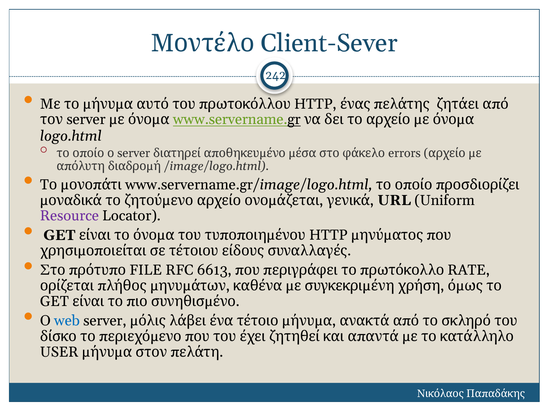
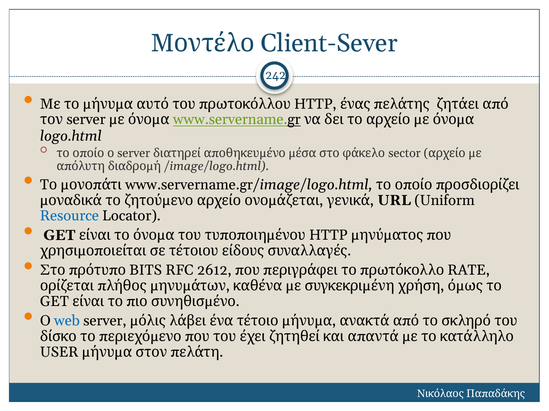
errors: errors -> sector (405, 153)
Resource colour: purple -> blue (69, 216)
FILE: FILE -> BITS (146, 271)
6613: 6613 -> 2612 (214, 271)
